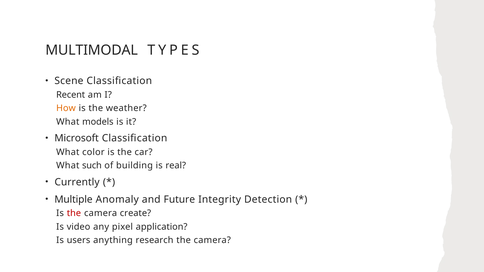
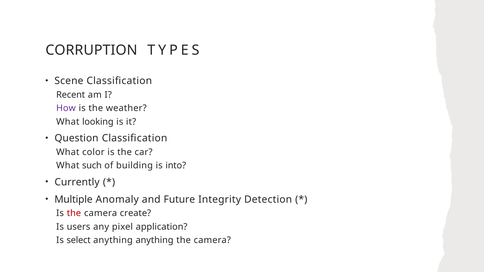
MULTIMODAL: MULTIMODAL -> CORRUPTION (91, 50)
How colour: orange -> purple (66, 108)
models: models -> looking (98, 122)
Microsoft: Microsoft -> Question (77, 138)
real: real -> into (176, 166)
video: video -> users (79, 227)
users: users -> select (79, 240)
anything research: research -> anything (155, 240)
